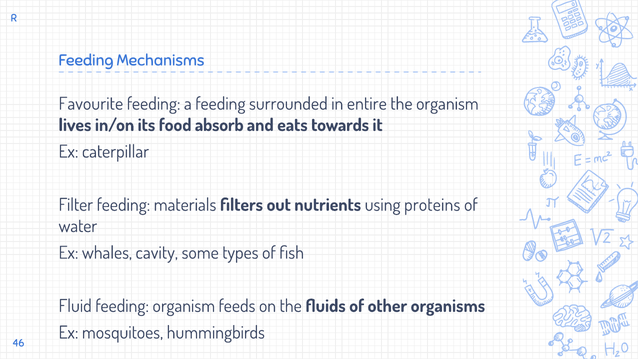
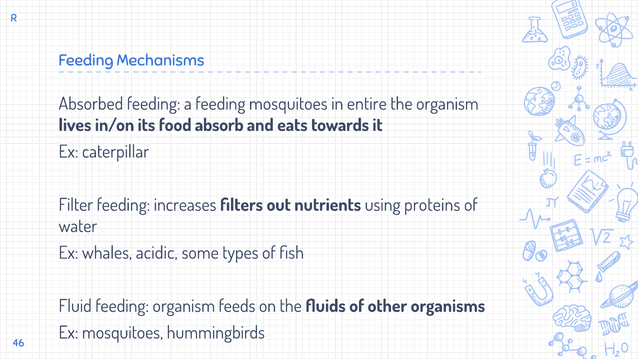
Favourite: Favourite -> Absorbed (91, 104)
feeding surrounded: surrounded -> mosquitoes (288, 104)
materials: materials -> increases (185, 205)
cavity: cavity -> acidic (157, 253)
